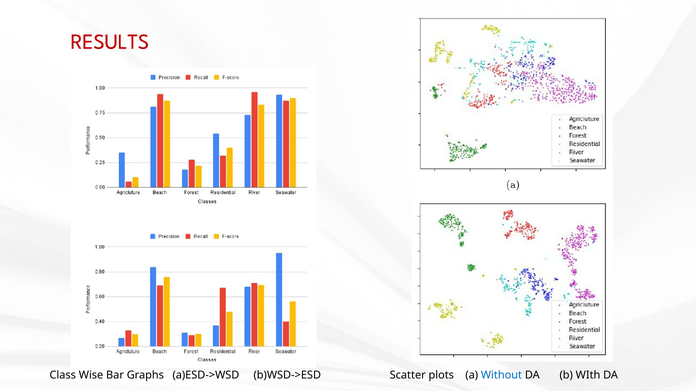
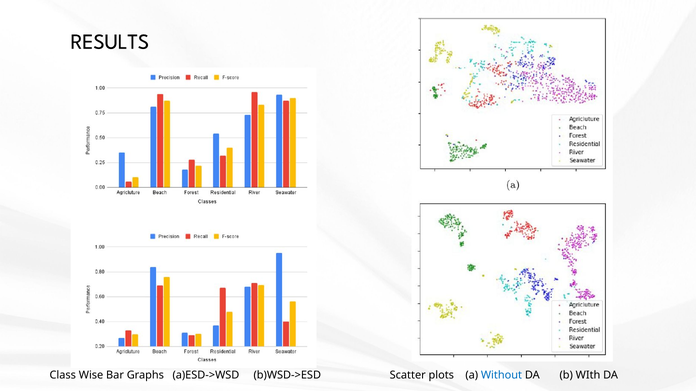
RESULTS colour: red -> black (110, 42)
